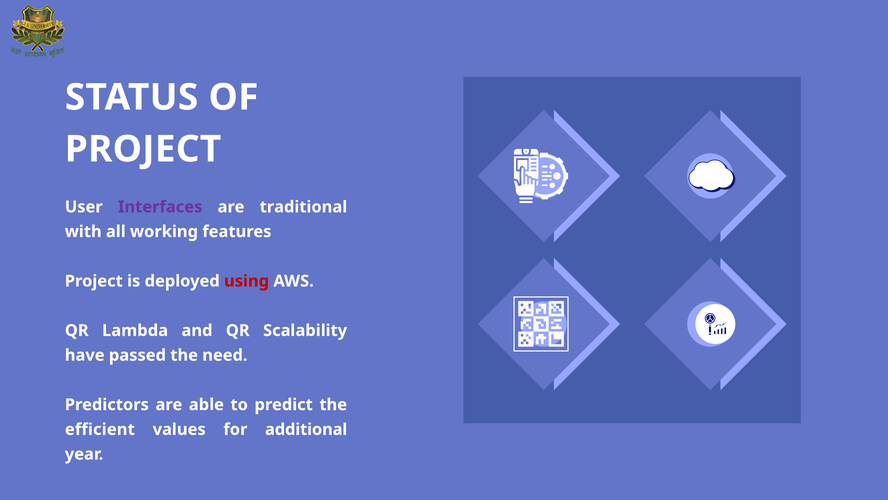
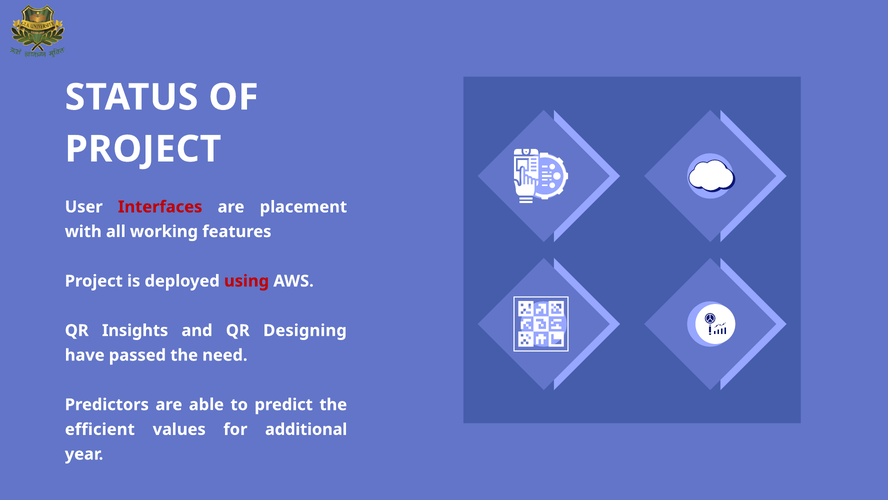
Interfaces colour: purple -> red (160, 207)
traditional: traditional -> placement (303, 207)
Lambda: Lambda -> Insights (135, 330)
Scalability: Scalability -> Designing (305, 330)
